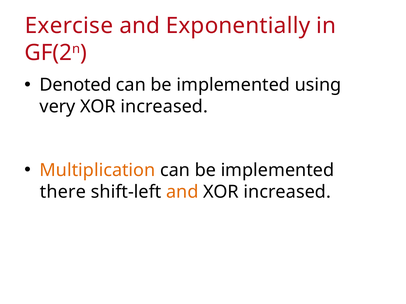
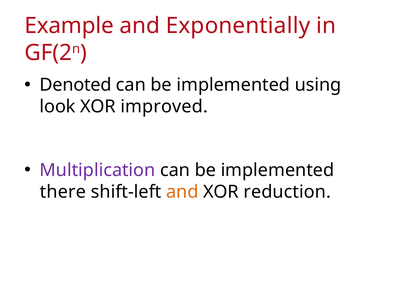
Exercise: Exercise -> Example (69, 26)
very: very -> look (58, 107)
increased: increased -> improved (164, 107)
Multiplication colour: orange -> purple (97, 170)
increased: increased -> reduction (287, 192)
